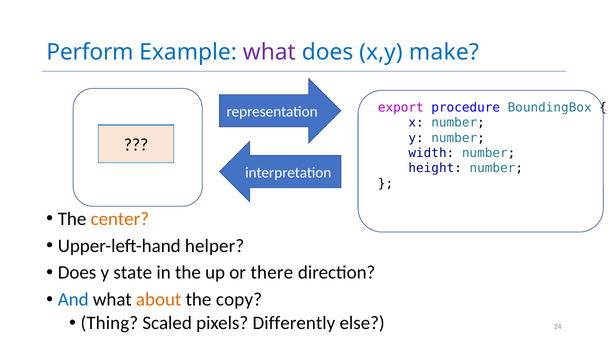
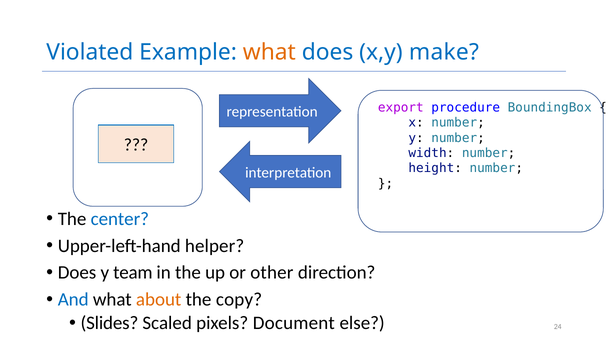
Perform: Perform -> Violated (90, 52)
what colour: purple -> orange (269, 52)
center colour: orange -> blue (120, 219)
state: state -> team (133, 273)
there: there -> other (272, 273)
Thing: Thing -> Slides (109, 323)
Differently: Differently -> Document (294, 323)
